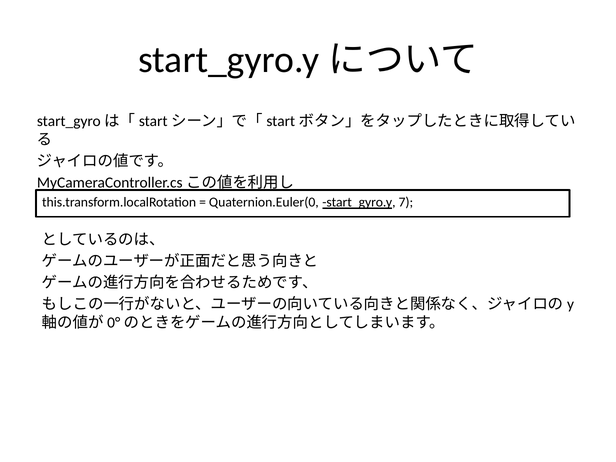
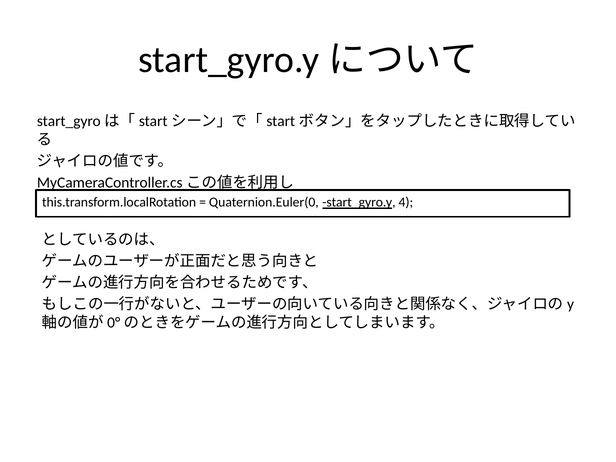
7: 7 -> 4 (406, 202)
